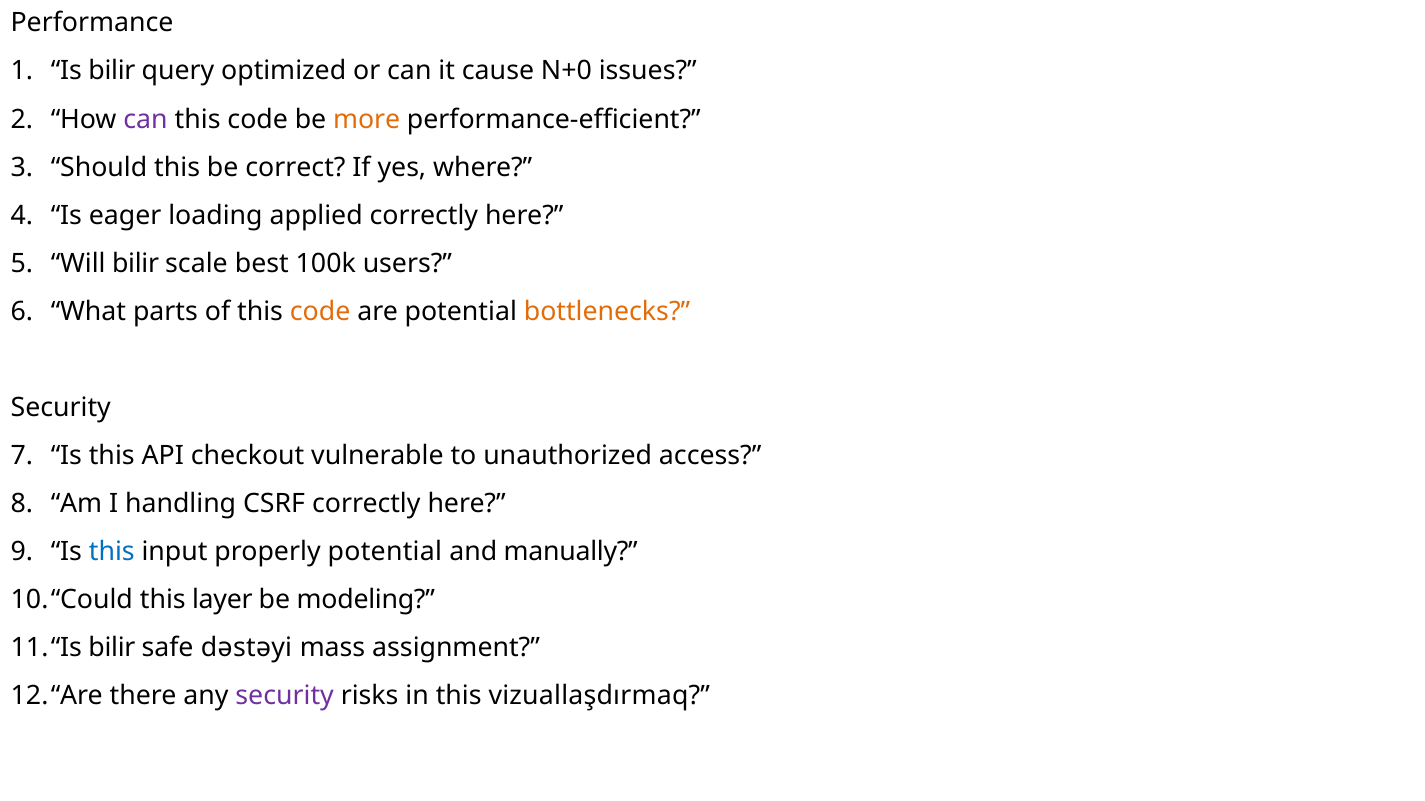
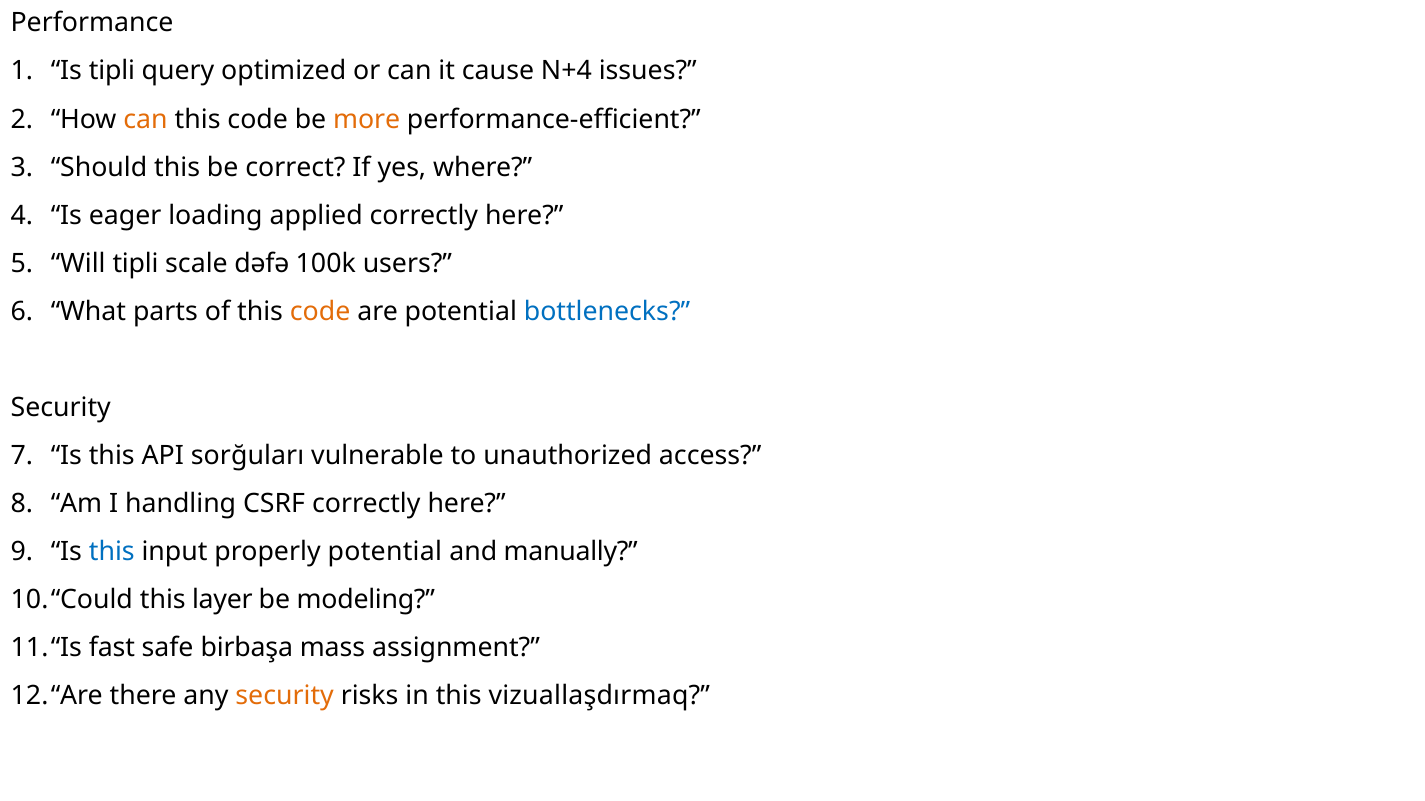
Is bilir: bilir -> tipli (112, 71)
N+0: N+0 -> N+4 (566, 71)
can colour: purple -> orange (146, 119)
Will bilir: bilir -> tipli (136, 264)
best: best -> dəfə (262, 264)
bottlenecks colour: orange -> blue (607, 312)
checkout: checkout -> sorğuları (248, 456)
bilir: bilir -> fast (112, 648)
dəstəyi: dəstəyi -> birbaşa (247, 648)
security colour: purple -> orange (285, 696)
